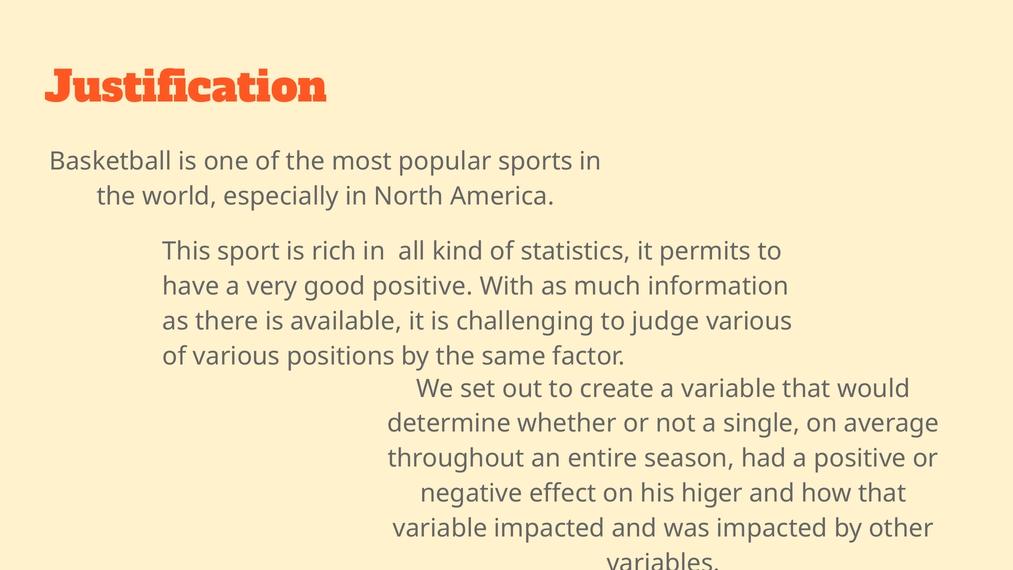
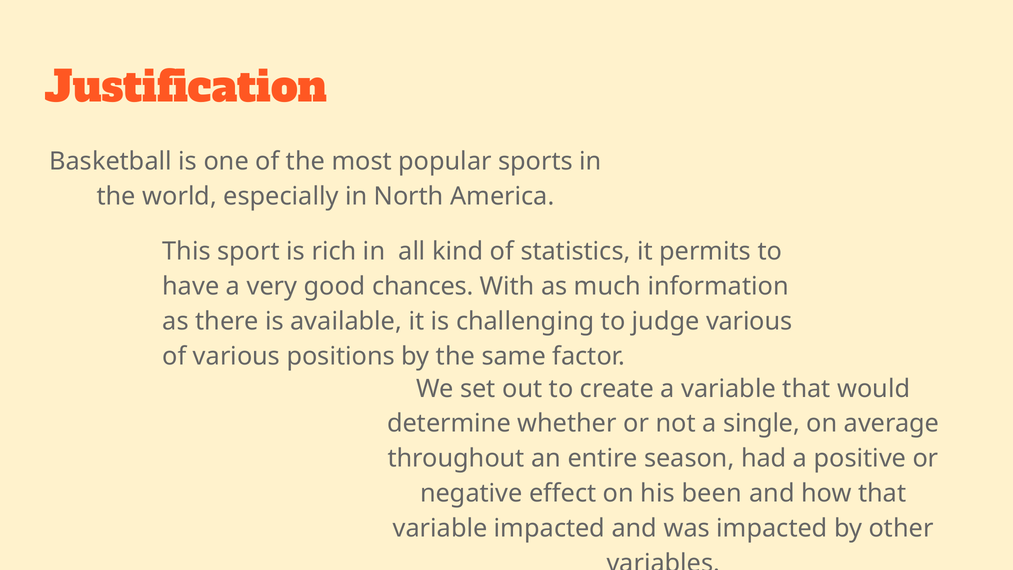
good positive: positive -> chances (423, 286)
higer: higer -> been (712, 493)
